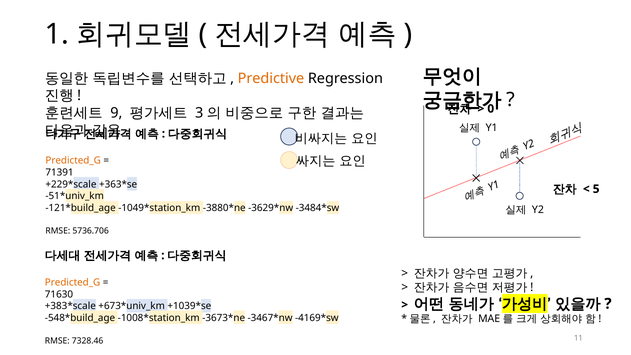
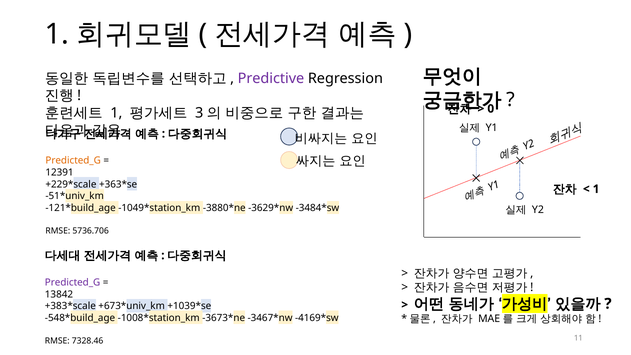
Predictive colour: orange -> purple (271, 78)
9: 9 -> 1 (116, 113)
71391: 71391 -> 12391 (60, 173)
5: 5 -> 1 (596, 189)
Predicted_G colour: orange -> purple (73, 282)
71630: 71630 -> 13842 (59, 294)
